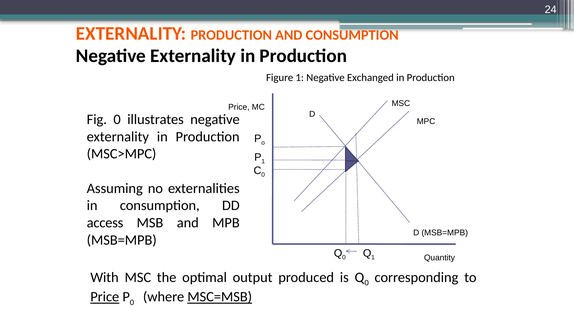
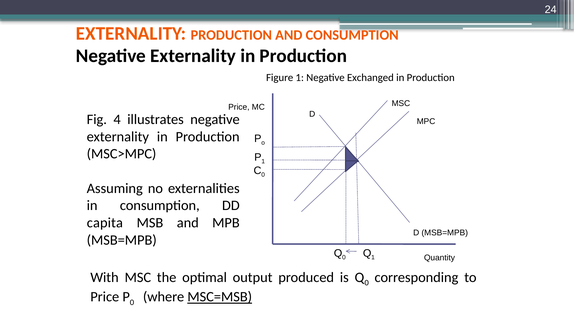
Fig 0: 0 -> 4 (117, 119)
access: access -> capita (105, 223)
Price underline: present -> none (105, 297)
